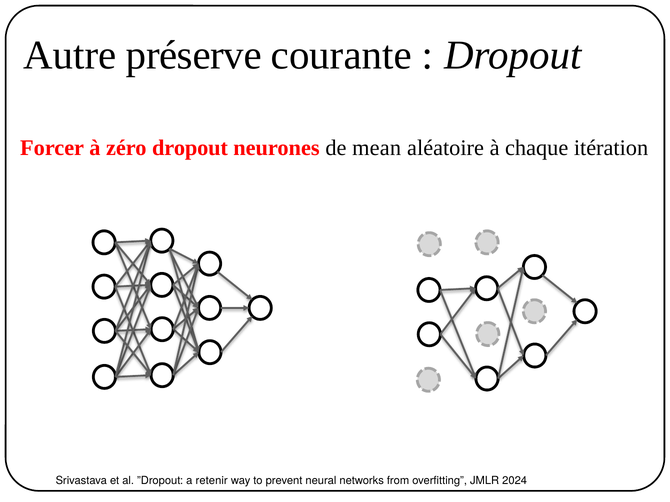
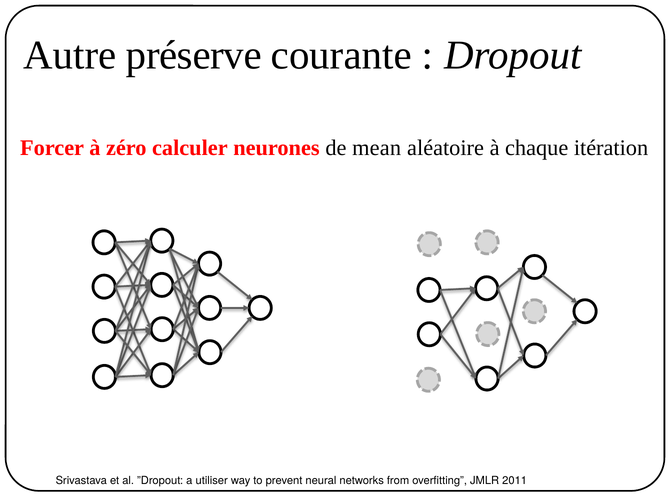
zéro dropout: dropout -> calculer (190, 148)
retenir: retenir -> utiliser (212, 481)
2024: 2024 -> 2011 (515, 481)
